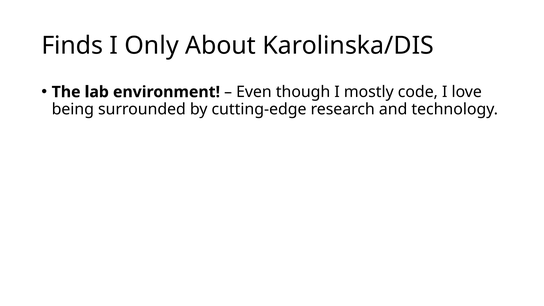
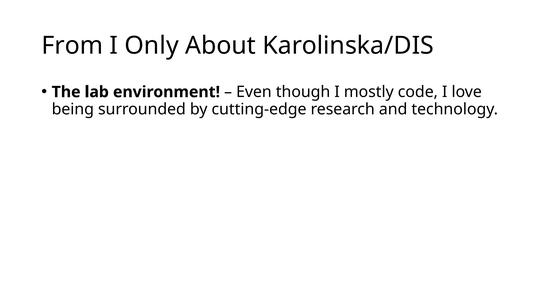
Finds: Finds -> From (72, 46)
